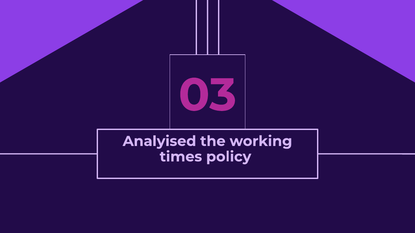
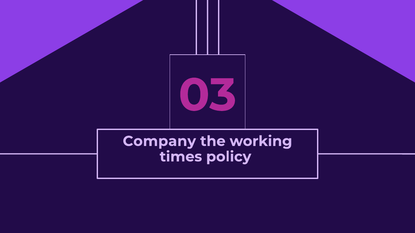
Analyised: Analyised -> Company (159, 141)
